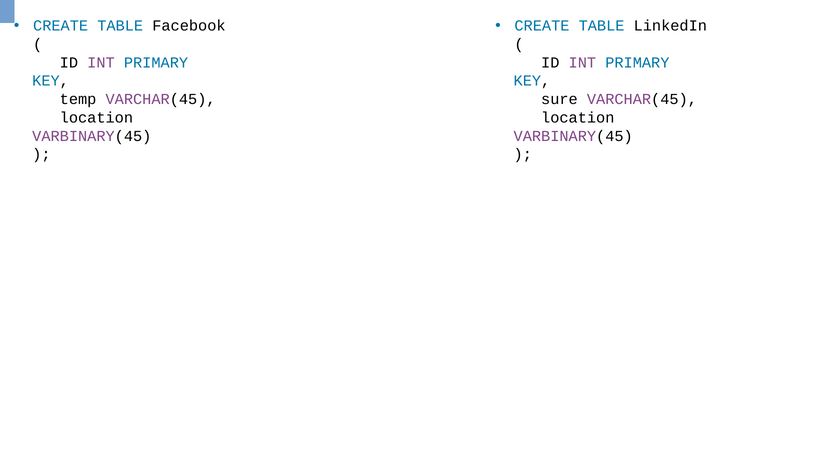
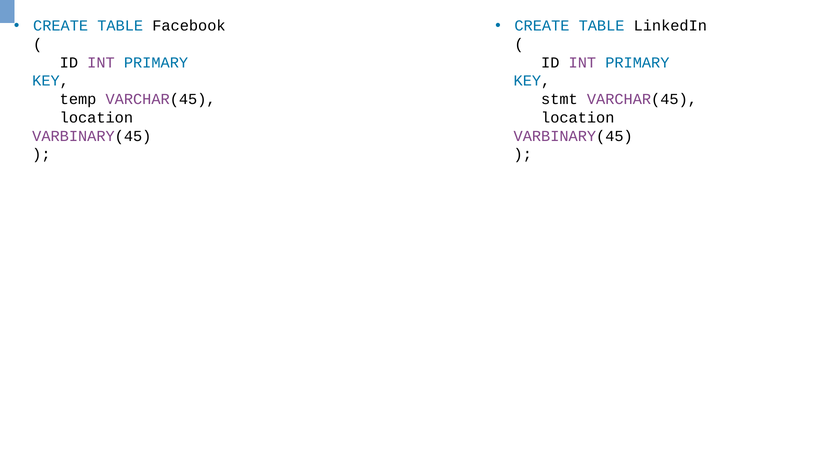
sure: sure -> stmt (559, 99)
